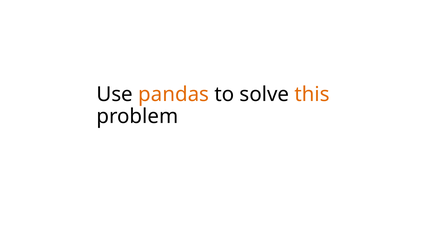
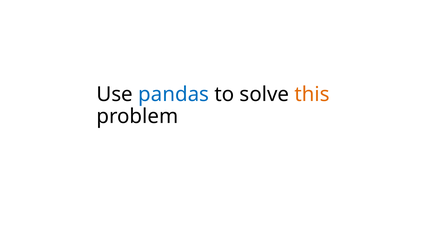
pandas colour: orange -> blue (174, 94)
